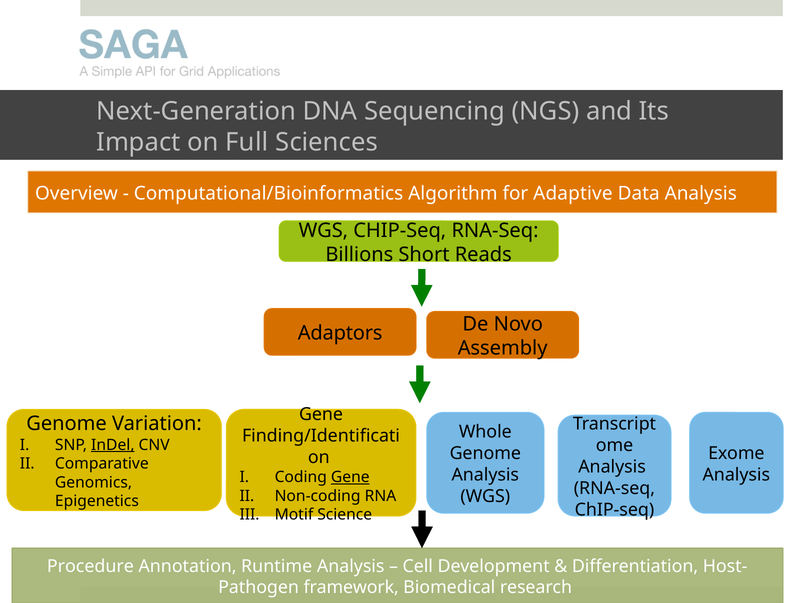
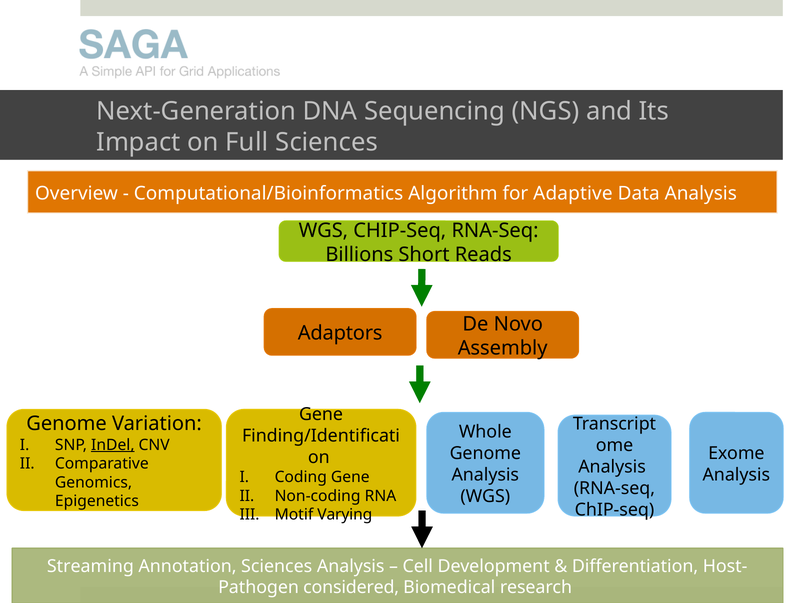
Gene underline: present -> none (350, 476)
Science: Science -> Varying (345, 514)
Procedure: Procedure -> Streaming (90, 565)
Annotation Runtime: Runtime -> Sciences (277, 565)
framework: framework -> considered (351, 587)
